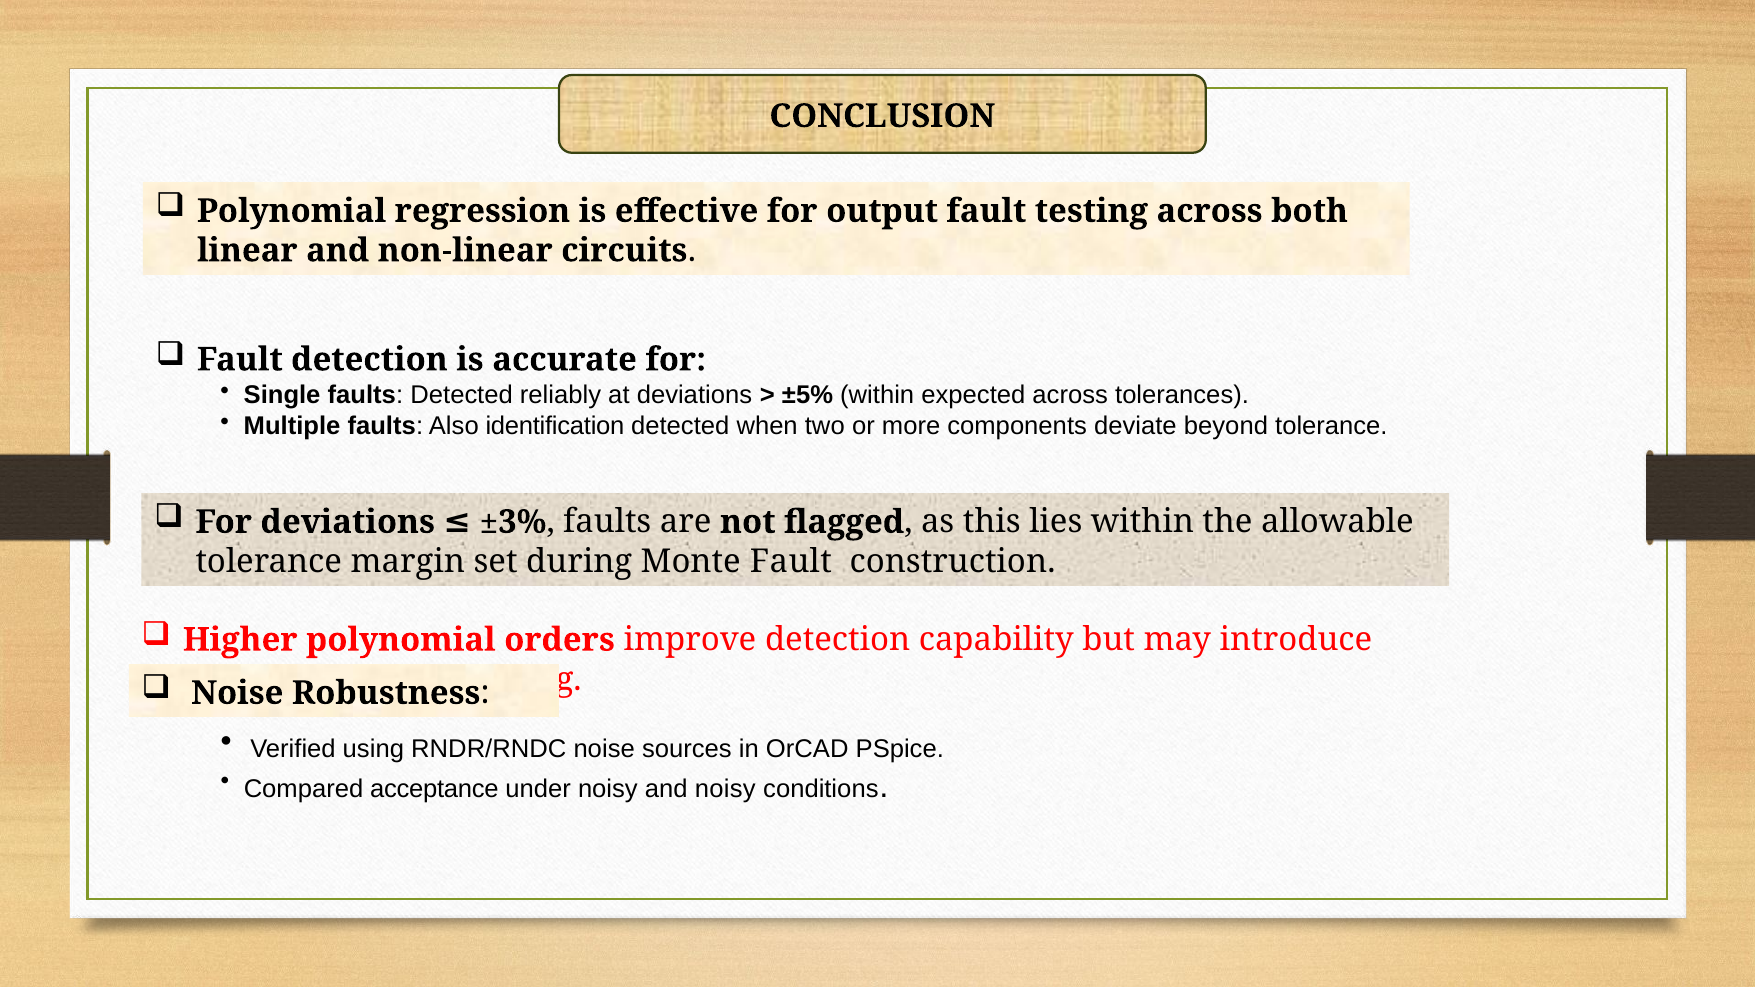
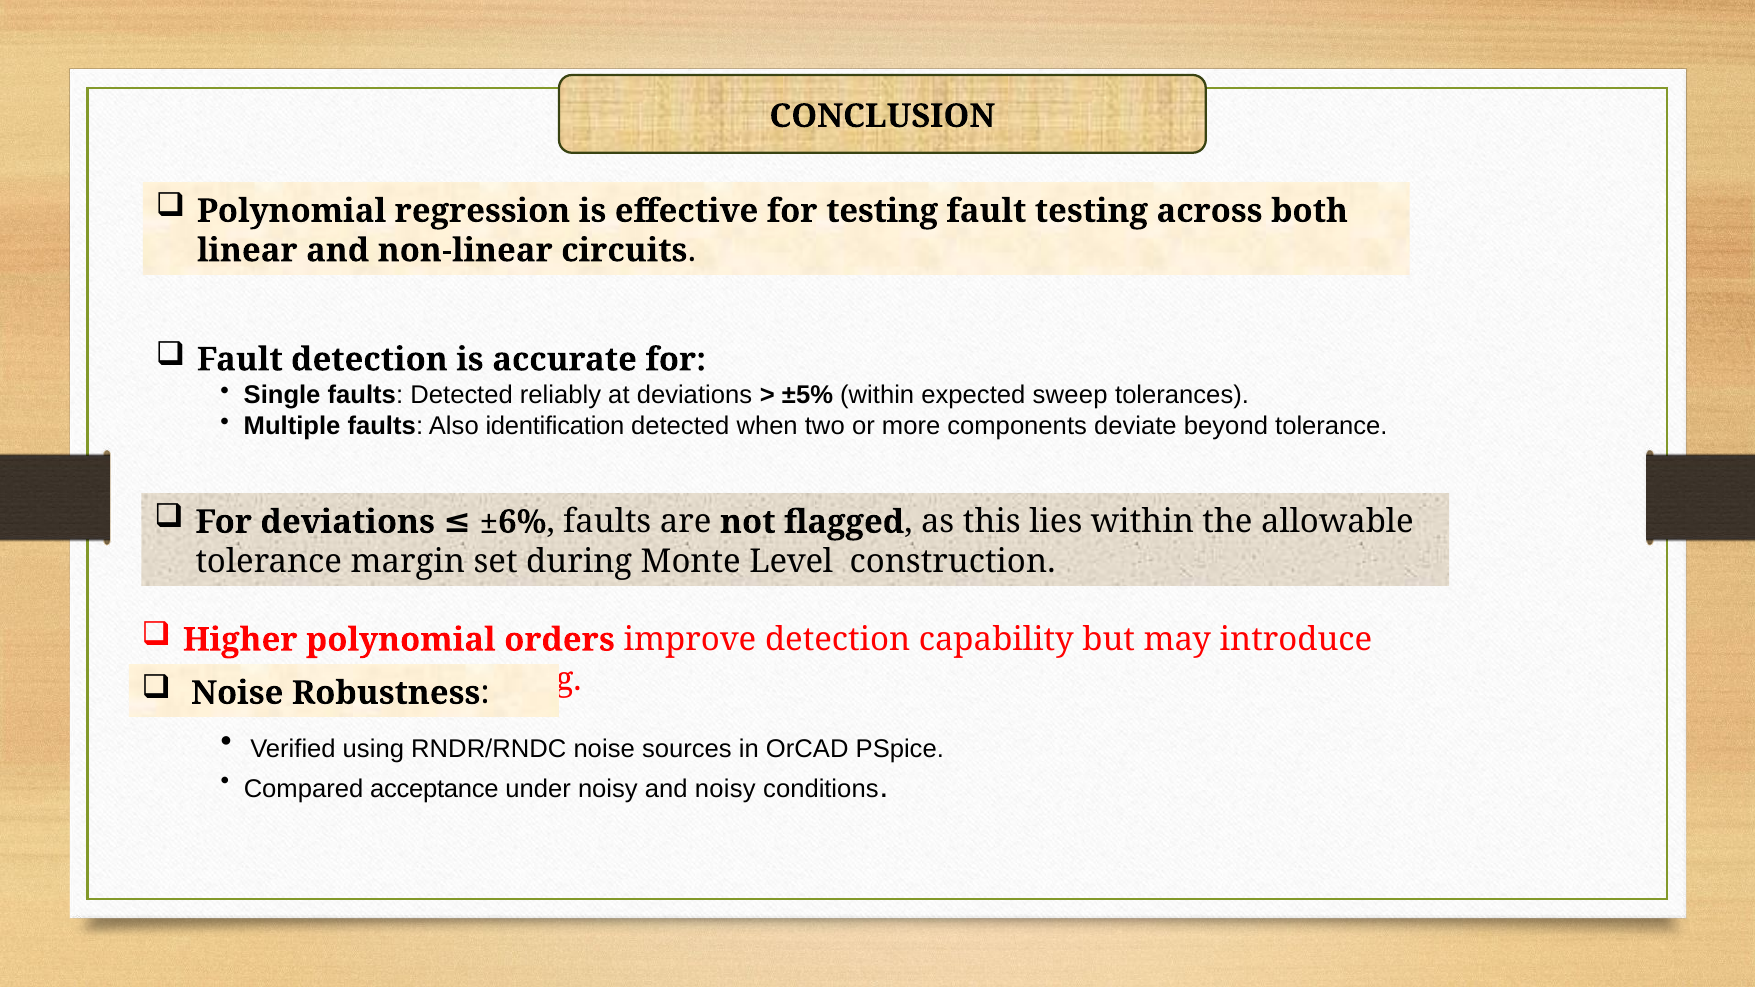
for output: output -> testing (882, 211)
expected across: across -> sweep (1070, 395)
±3%: ±3% -> ±6% (513, 522)
Monte Fault: Fault -> Level (791, 562)
